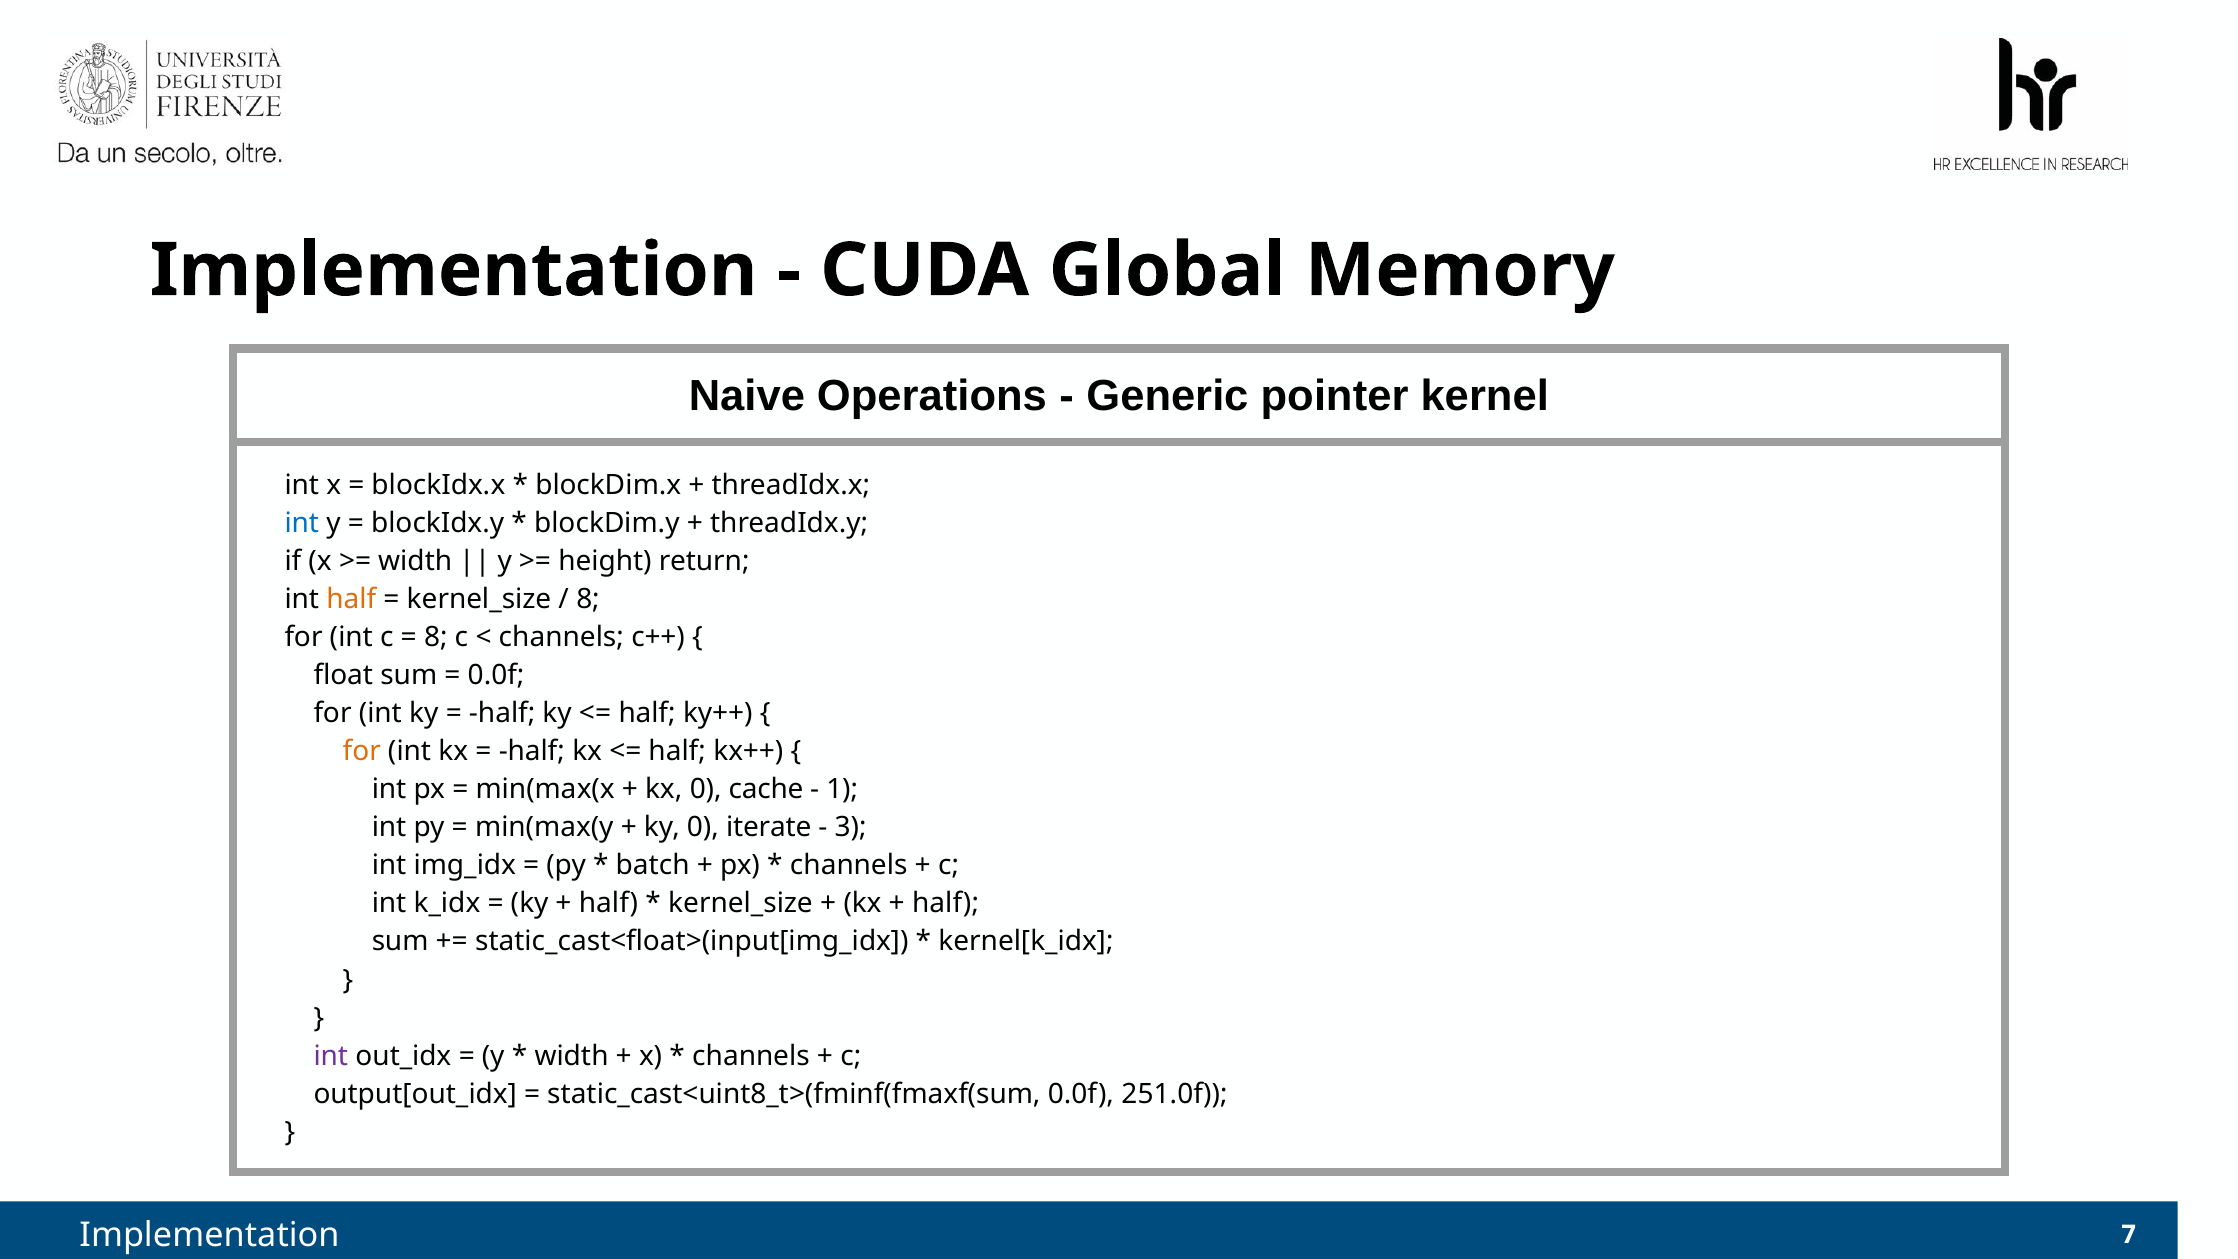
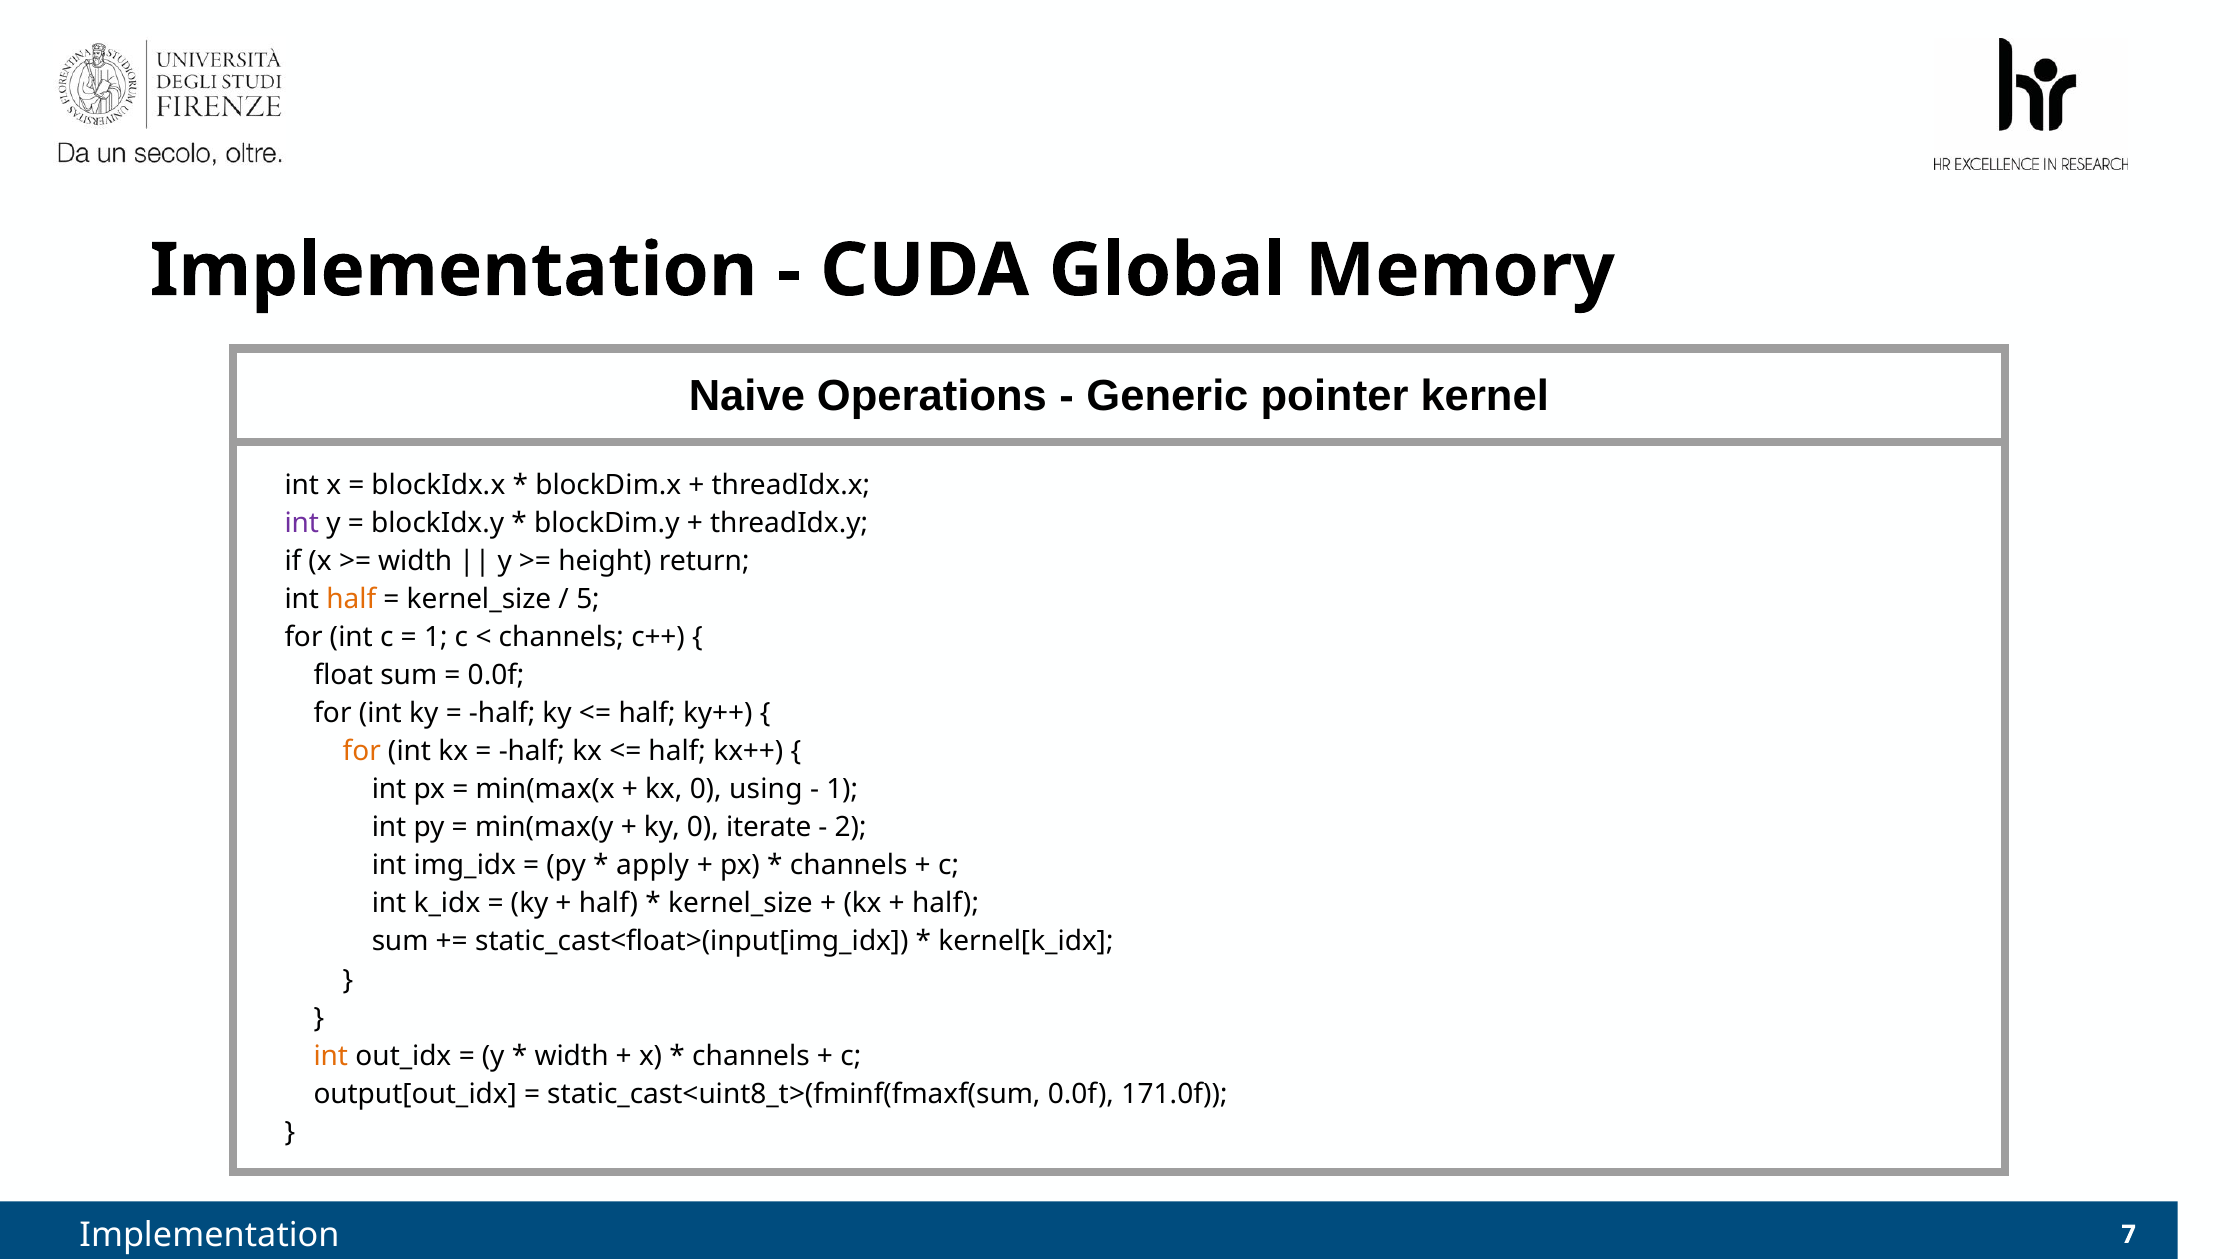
int colour: blue -> purple (302, 523)
8: 8 -> 5 (588, 599)
8: 8 -> 1 (436, 637)
cache: cache -> using (766, 789)
3: 3 -> 2 (851, 827)
batch: batch -> apply (652, 866)
int colour: purple -> orange (331, 1056)
251.0f: 251.0f -> 171.0f (1175, 1094)
